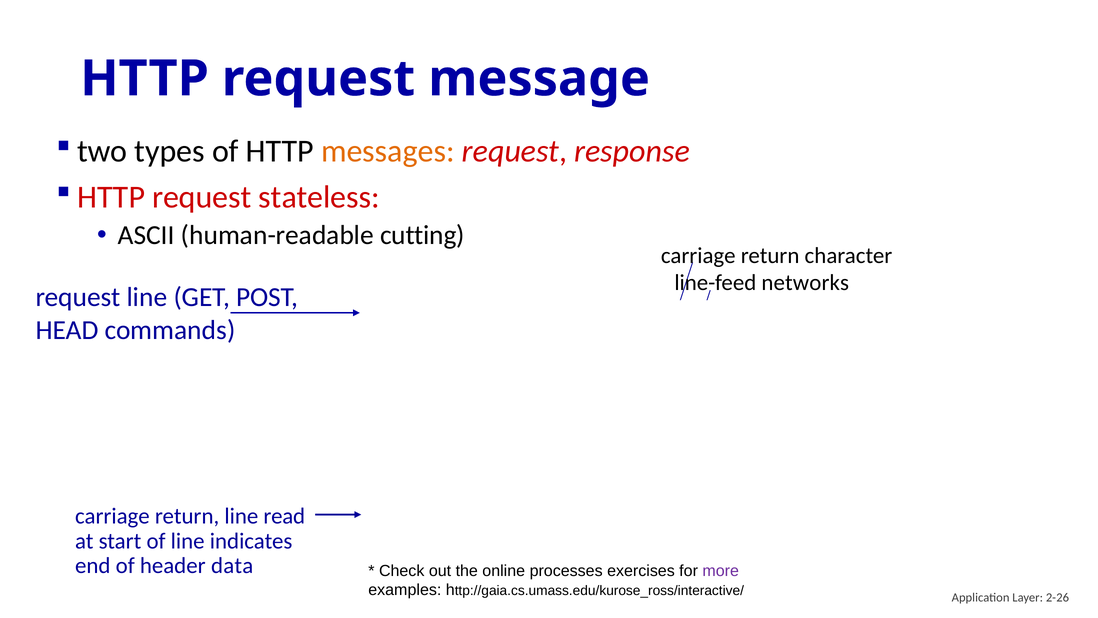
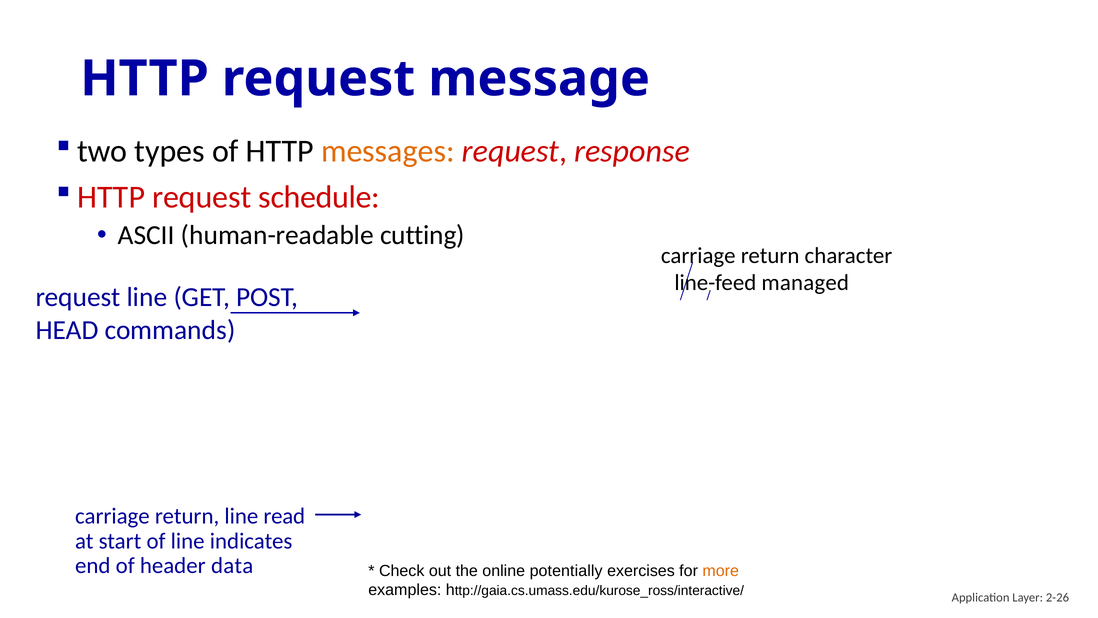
stateless: stateless -> schedule (319, 197)
networks: networks -> managed (805, 282)
processes: processes -> potentially (566, 571)
more colour: purple -> orange (721, 571)
